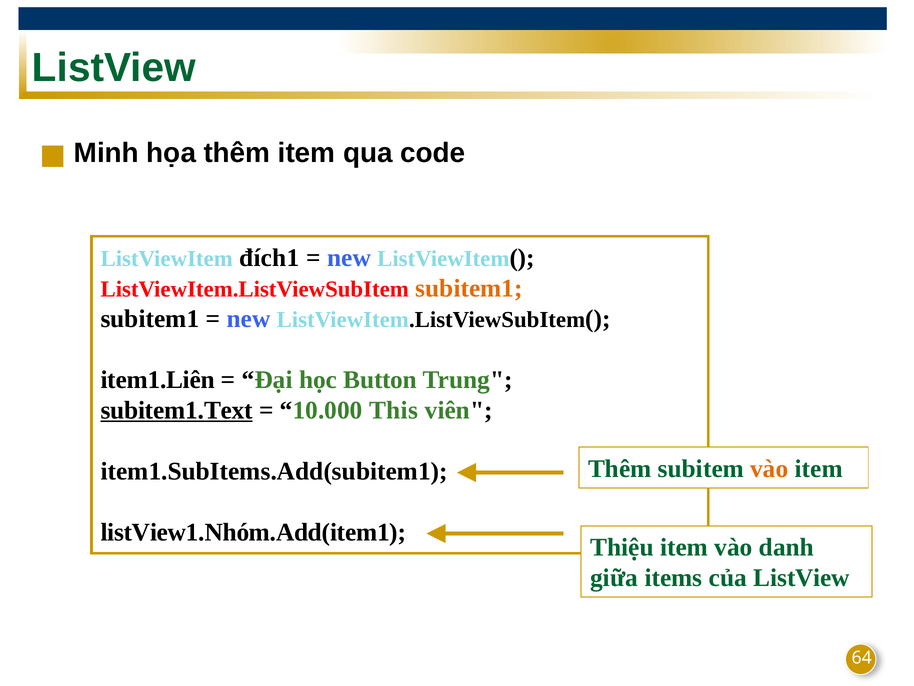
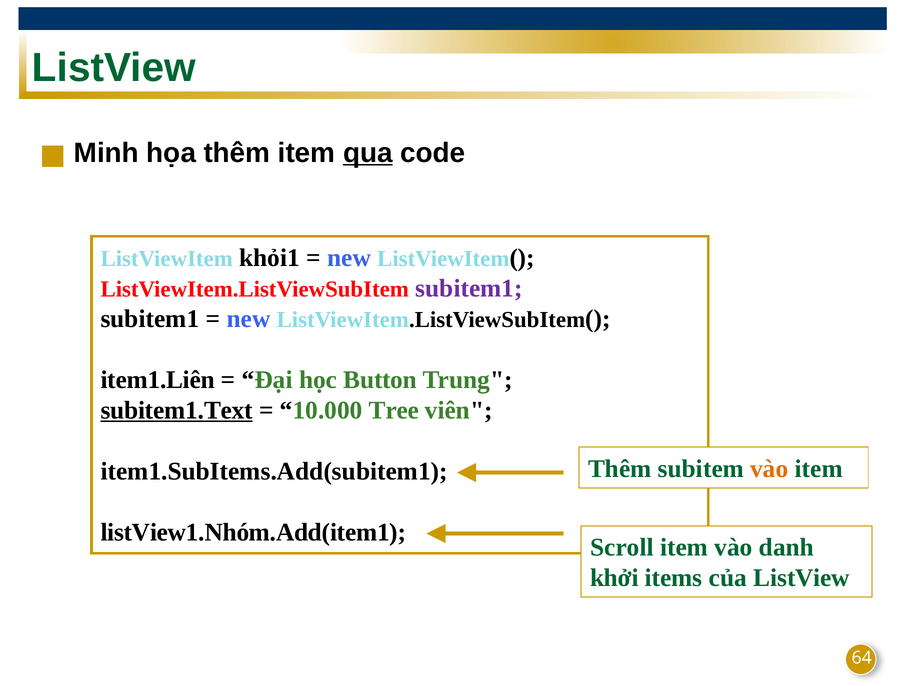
qua underline: none -> present (368, 153)
đích1: đích1 -> khỏi1 (270, 258)
subitem1 colour: orange -> purple (469, 288)
This: This -> Tree (394, 410)
Thiệu: Thiệu -> Scroll (622, 547)
giữa: giữa -> khởi (614, 578)
